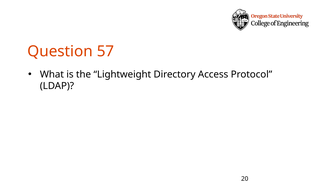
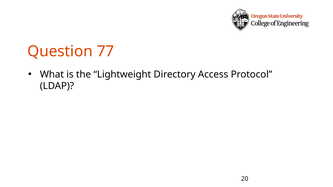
57: 57 -> 77 (105, 52)
